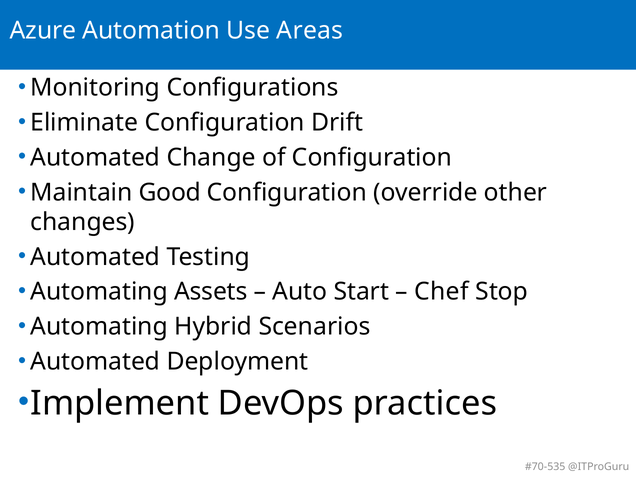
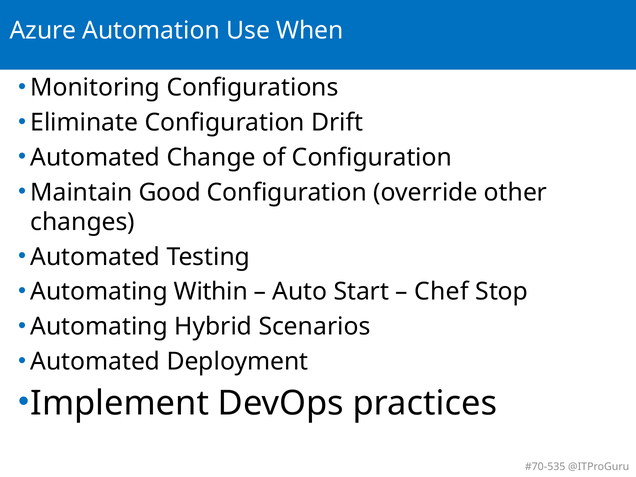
Areas: Areas -> When (310, 31)
Assets: Assets -> Within (211, 292)
